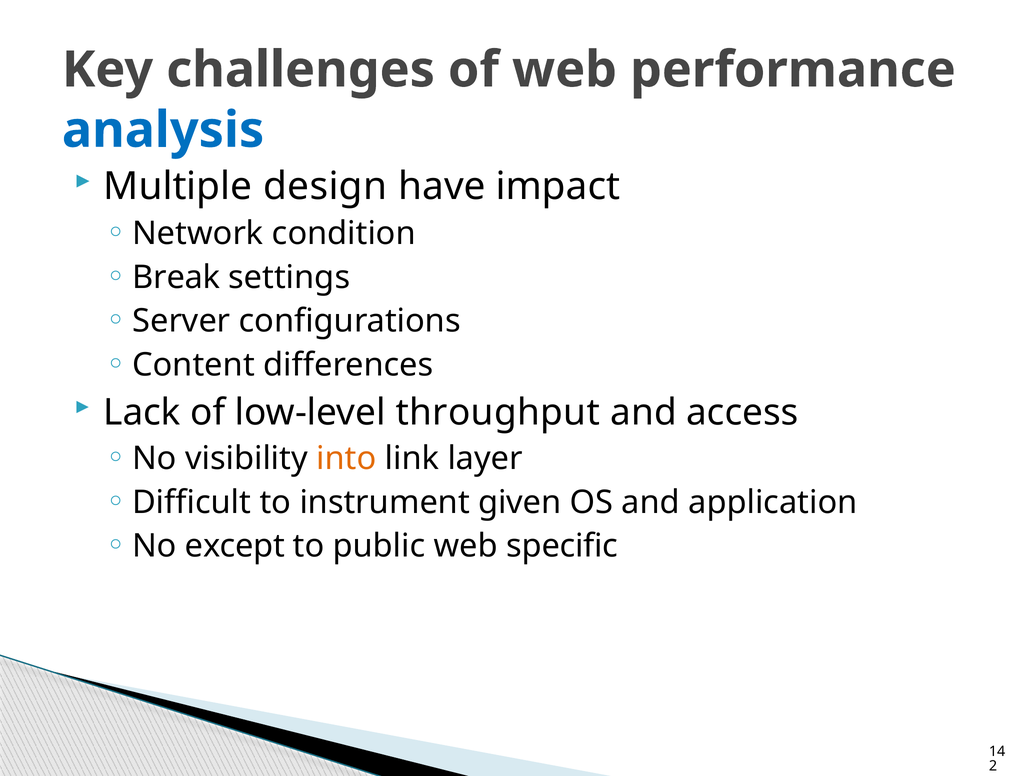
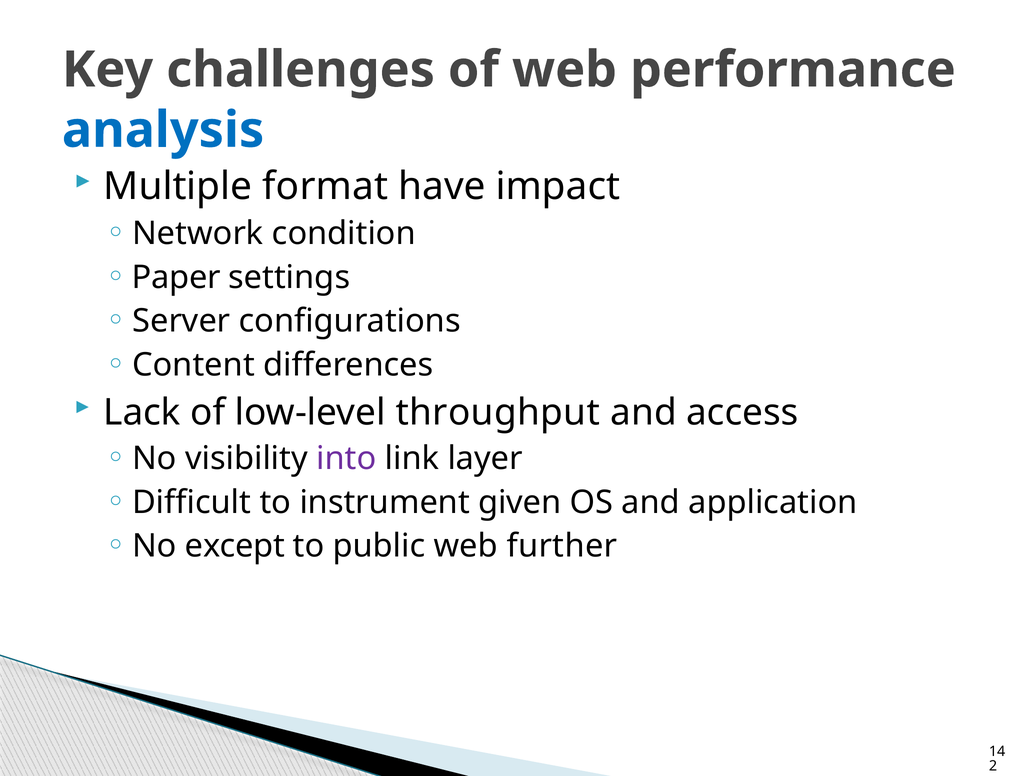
design: design -> format (325, 187)
Break: Break -> Paper (176, 277)
into colour: orange -> purple (346, 459)
specific: specific -> further (562, 546)
